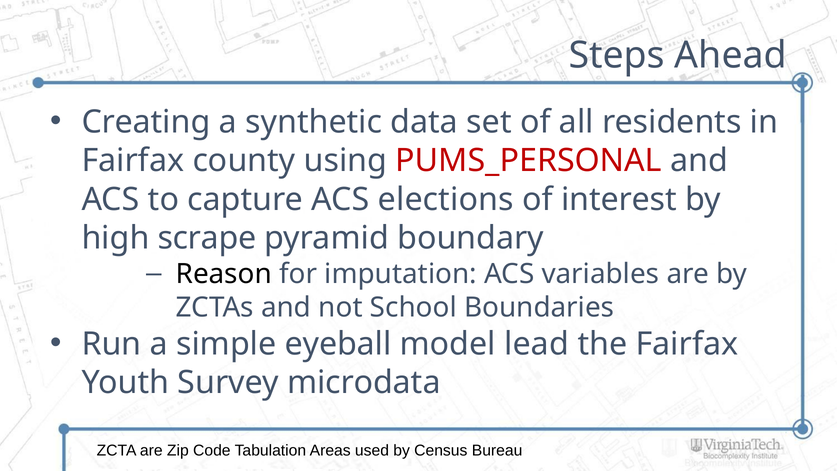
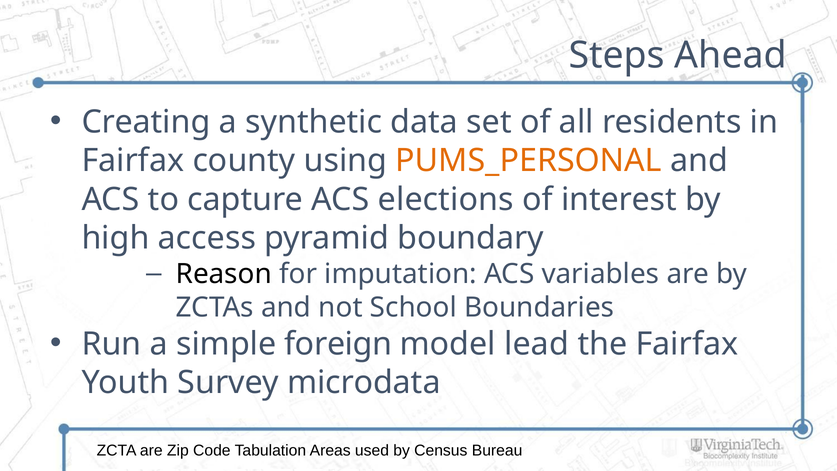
PUMS_PERSONAL colour: red -> orange (529, 161)
scrape: scrape -> access (207, 238)
eyeball: eyeball -> foreign (338, 344)
